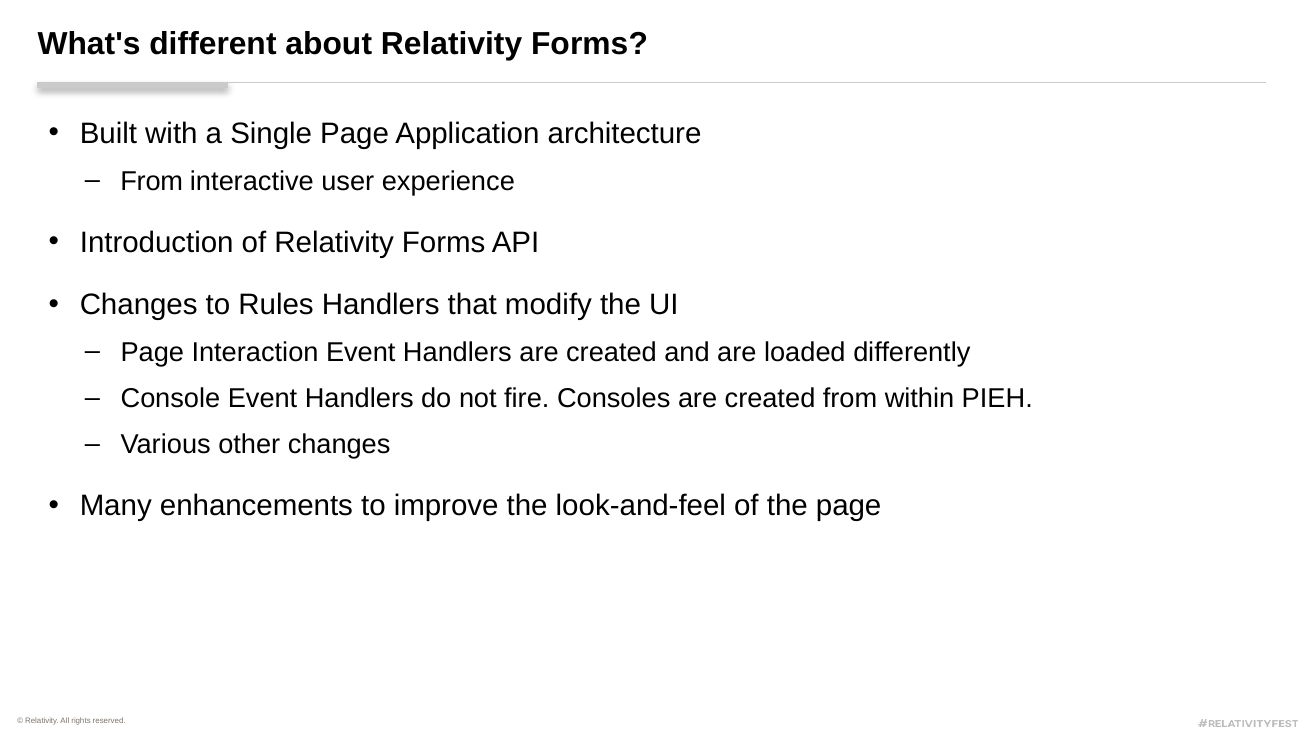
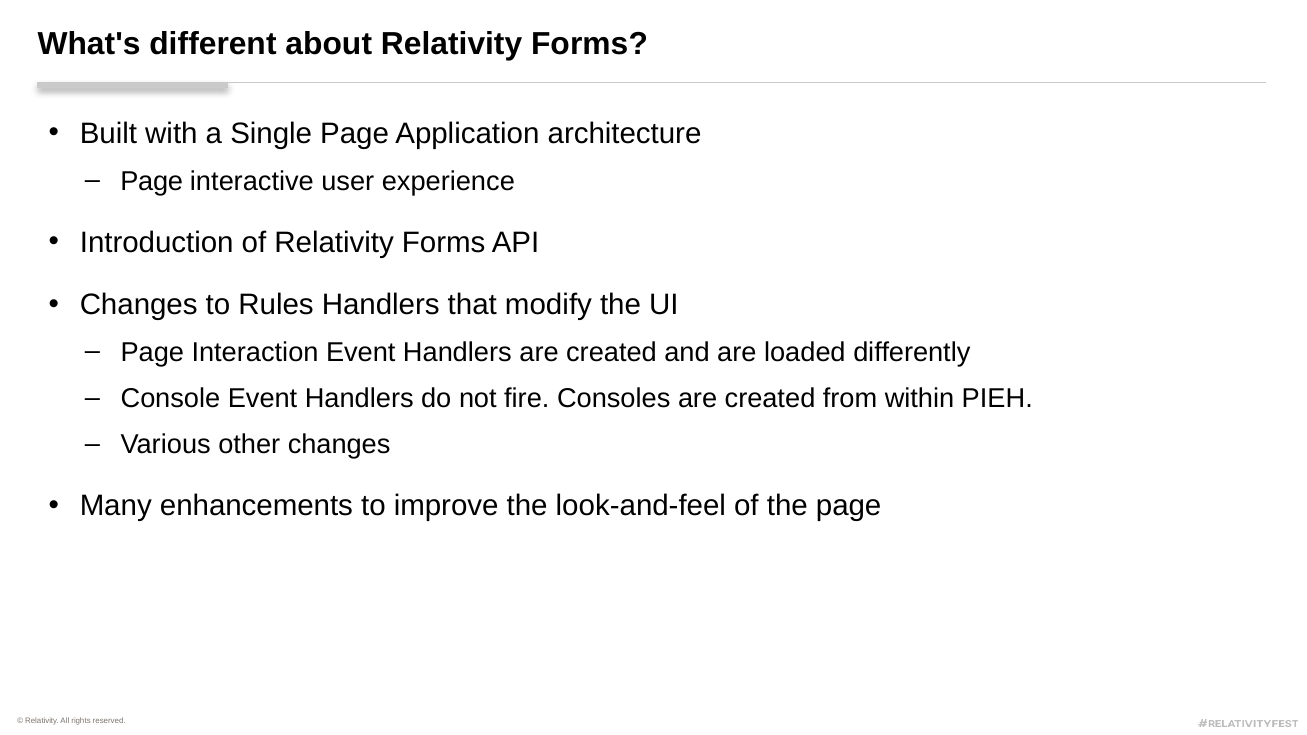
From: From -> Page (152, 181)
